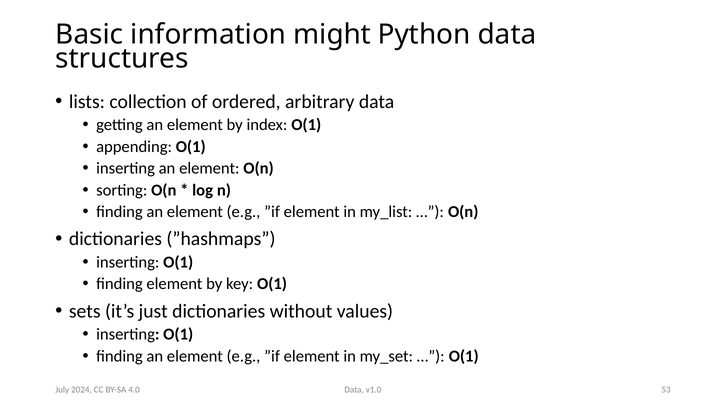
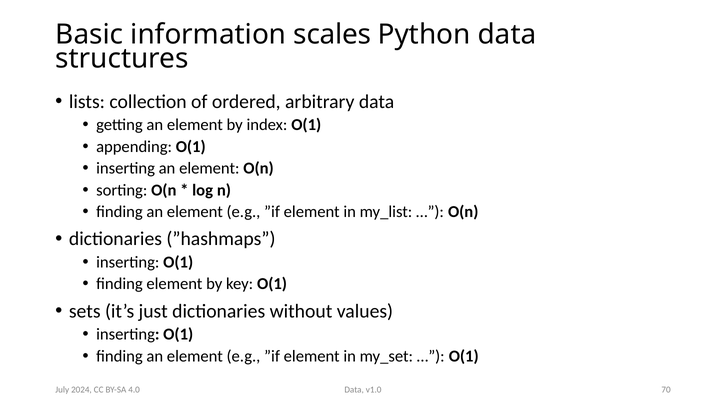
might: might -> scales (332, 35)
53: 53 -> 70 (666, 390)
